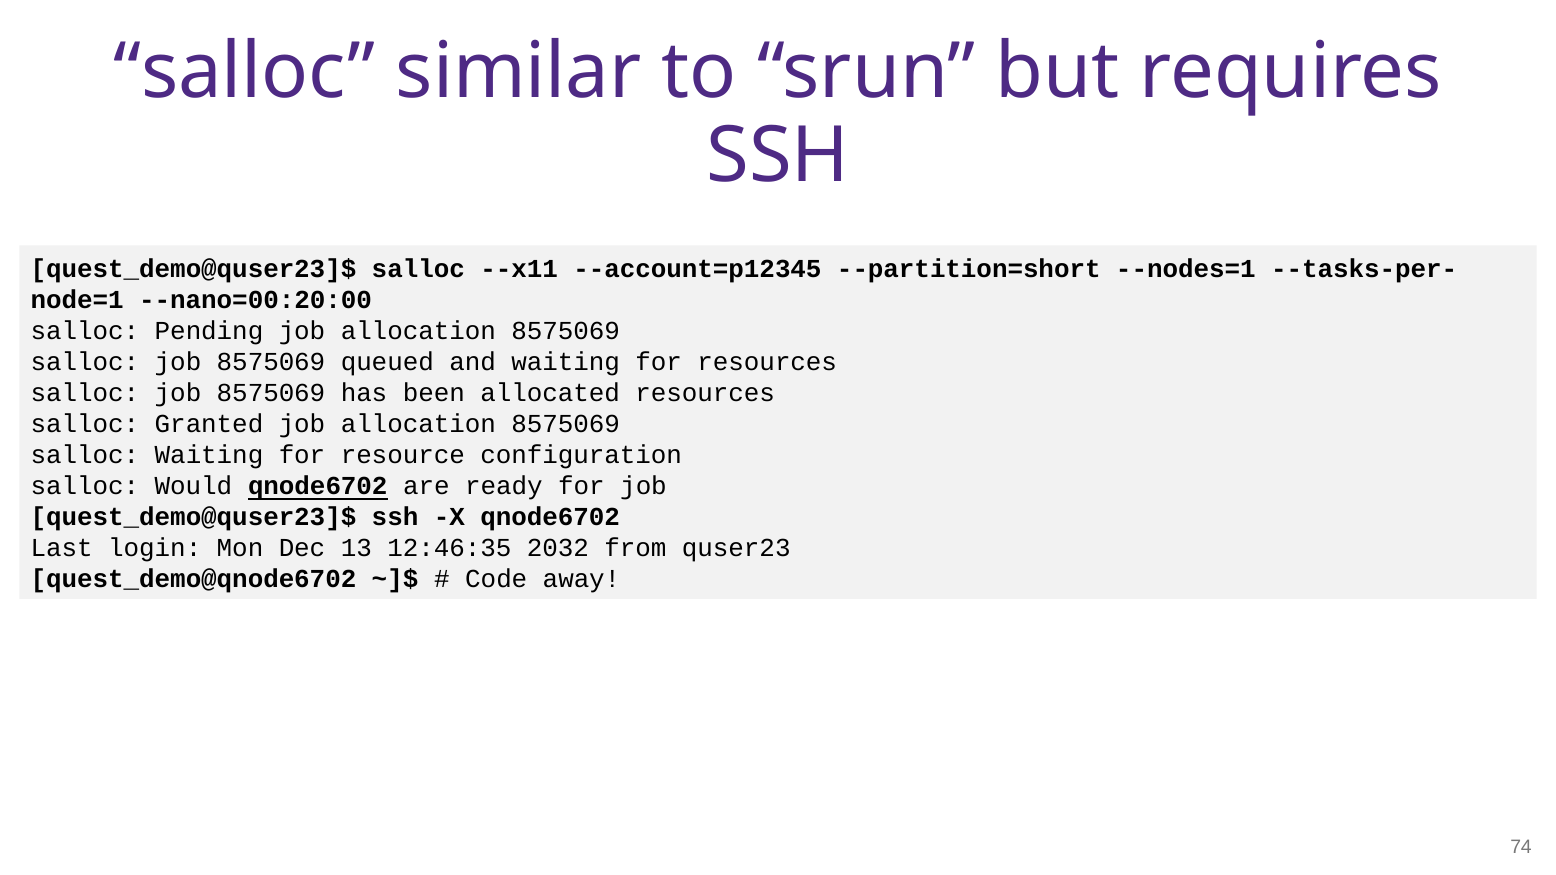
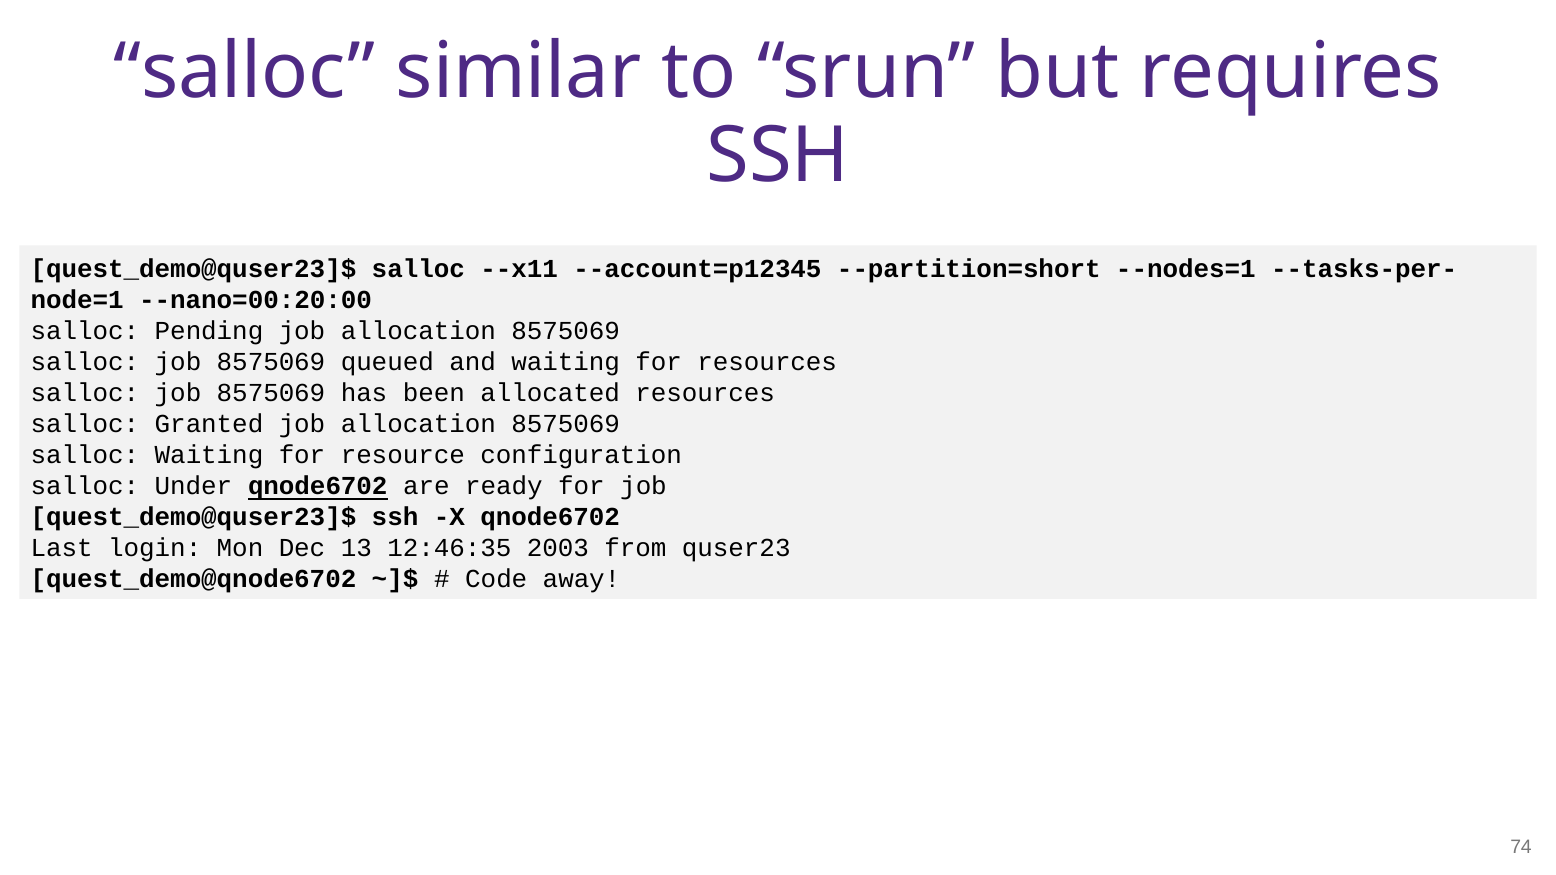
Would: Would -> Under (193, 486)
2032: 2032 -> 2003 (558, 548)
